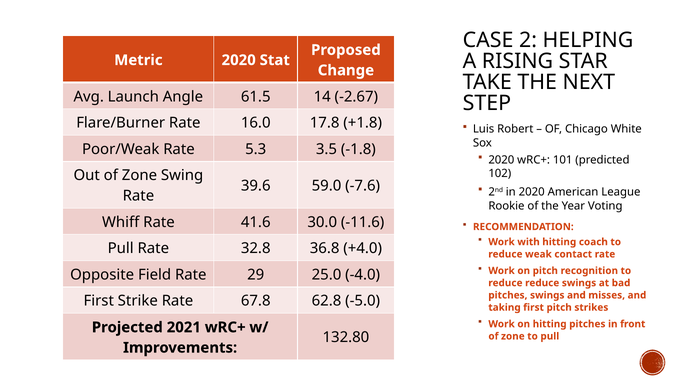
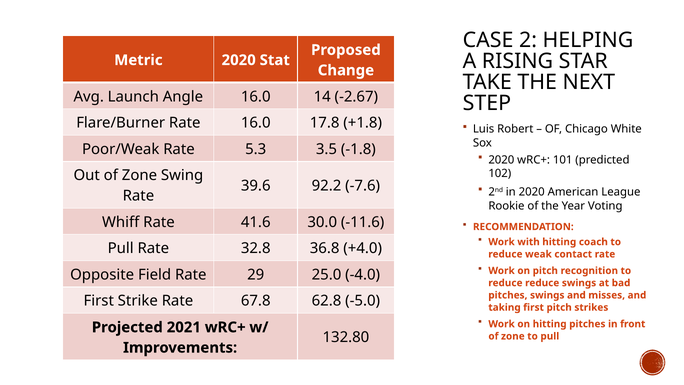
Angle 61.5: 61.5 -> 16.0 (256, 97)
59.0: 59.0 -> 92.2 (326, 186)
